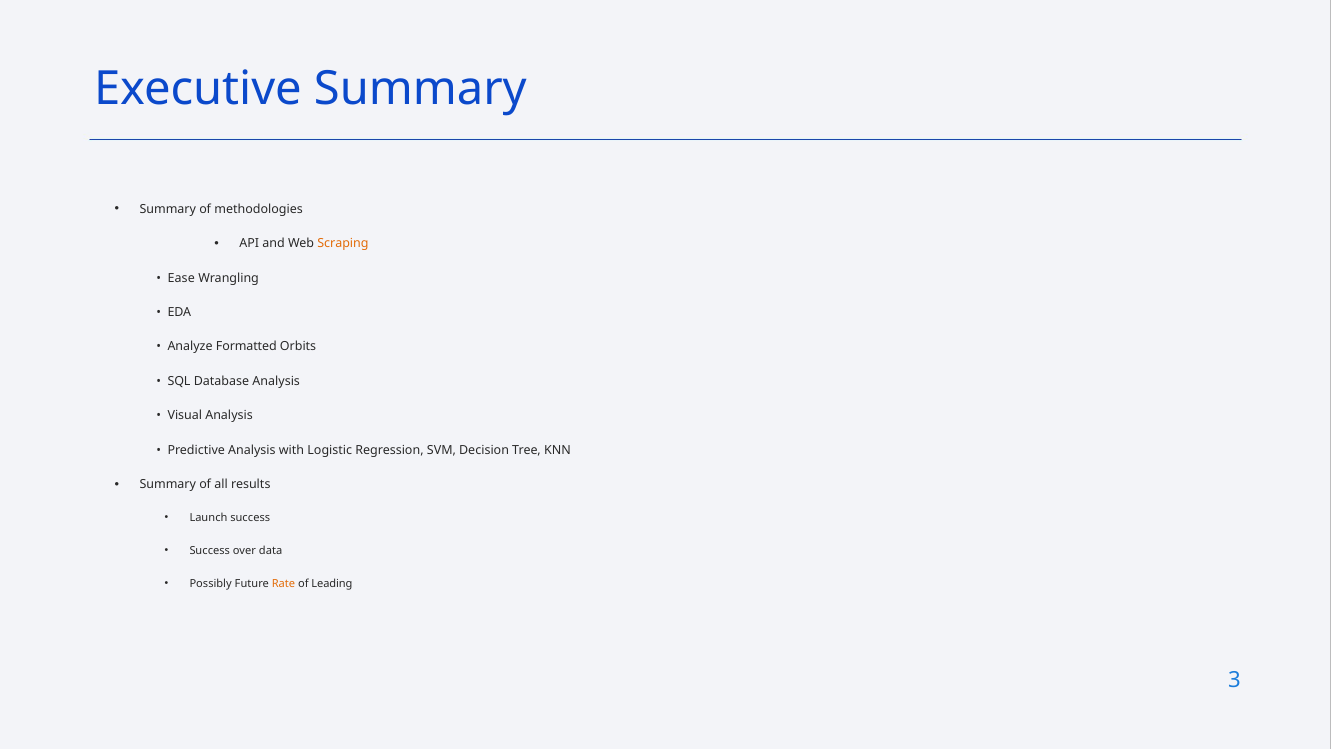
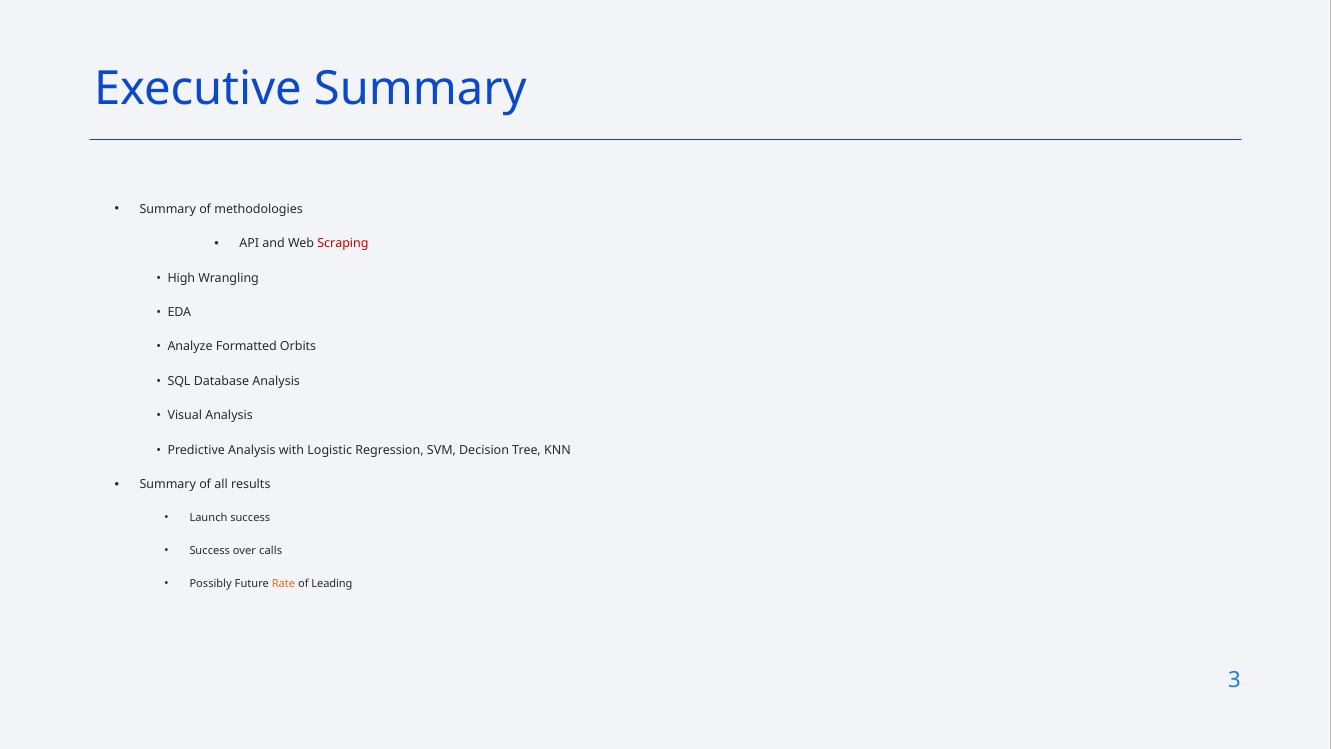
Scraping colour: orange -> red (343, 243)
Ease: Ease -> High (181, 278)
data: data -> calls (271, 551)
